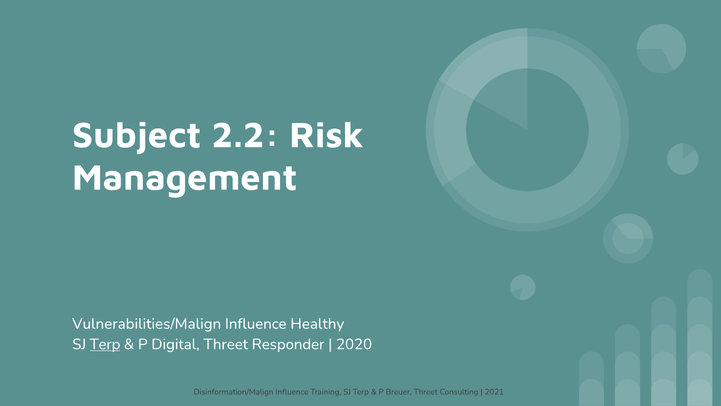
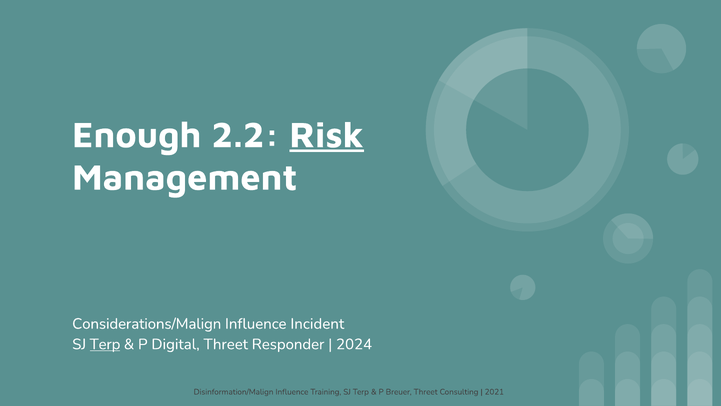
Subject: Subject -> Enough (137, 135)
Risk underline: none -> present (327, 135)
Vulnerabilities/Malign: Vulnerabilities/Malign -> Considerations/Malign (147, 323)
Healthy: Healthy -> Incident (317, 323)
2020: 2020 -> 2024 (354, 344)
